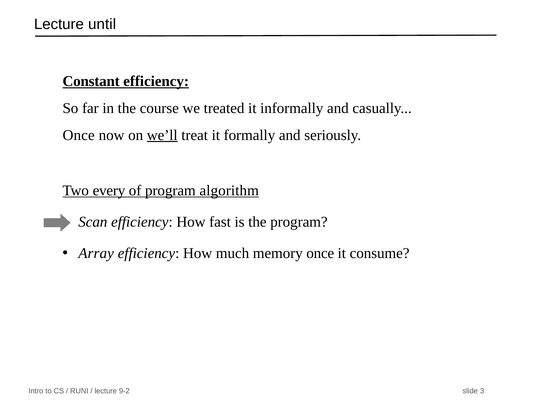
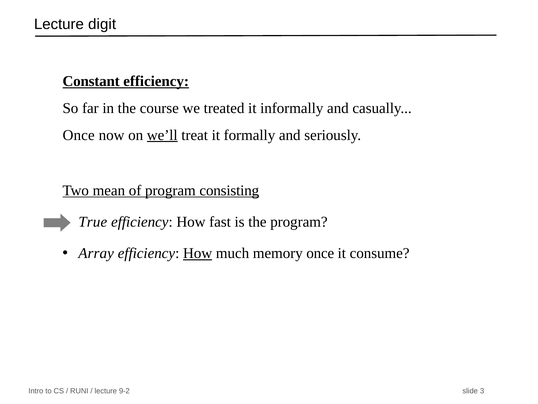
until: until -> digit (102, 24)
every: every -> mean (109, 190)
algorithm: algorithm -> consisting (229, 190)
Scan: Scan -> True (93, 222)
How underline: none -> present (198, 253)
